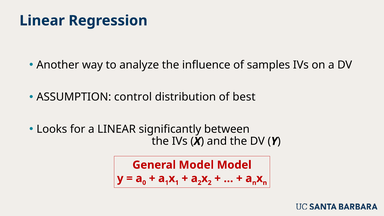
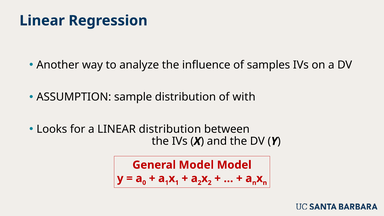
control: control -> sample (133, 97)
best: best -> with (244, 97)
LINEAR significantly: significantly -> distribution (170, 129)
